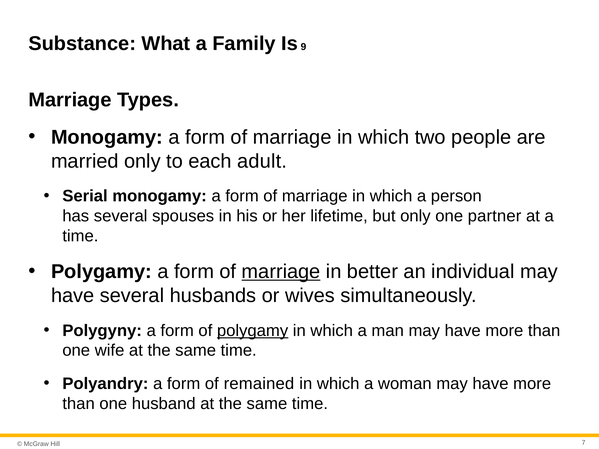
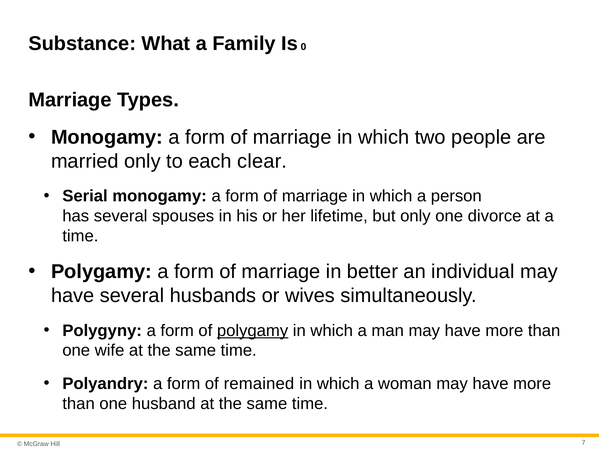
9: 9 -> 0 (303, 47)
adult: adult -> clear (262, 161)
partner: partner -> divorce (495, 216)
marriage underline: present -> none (281, 272)
